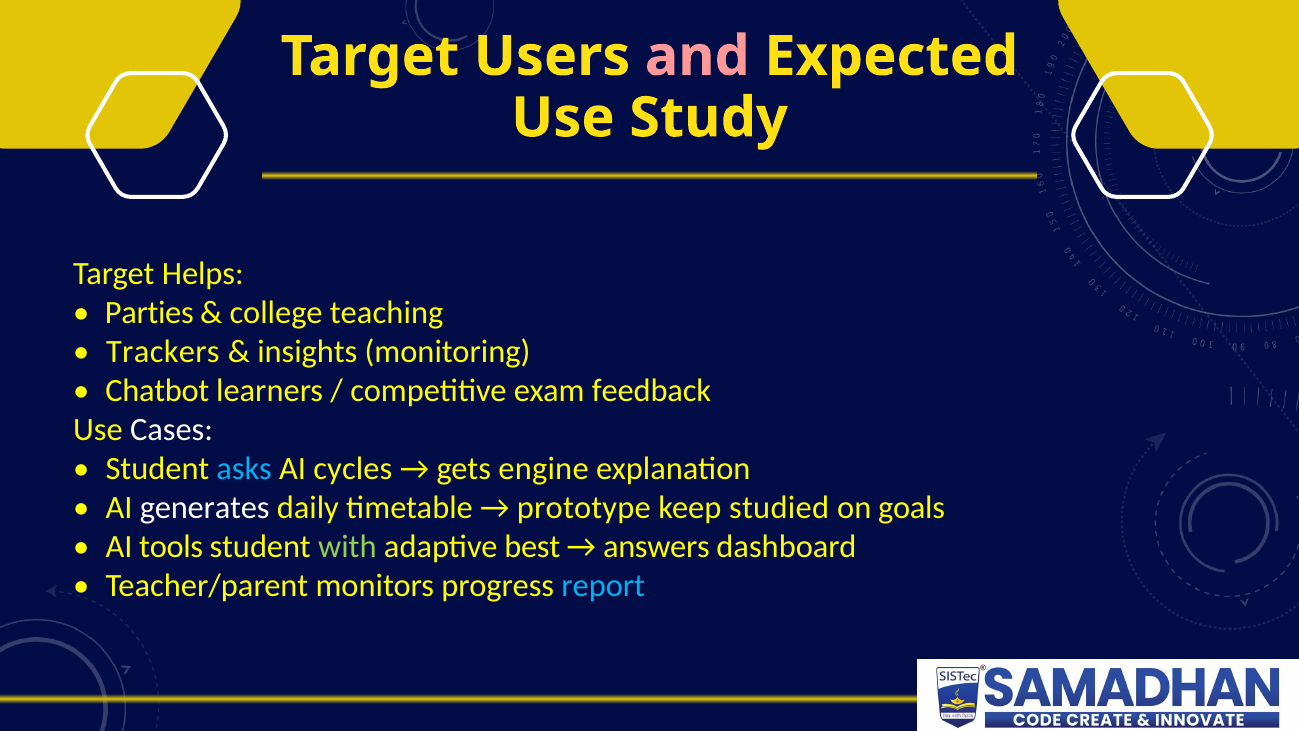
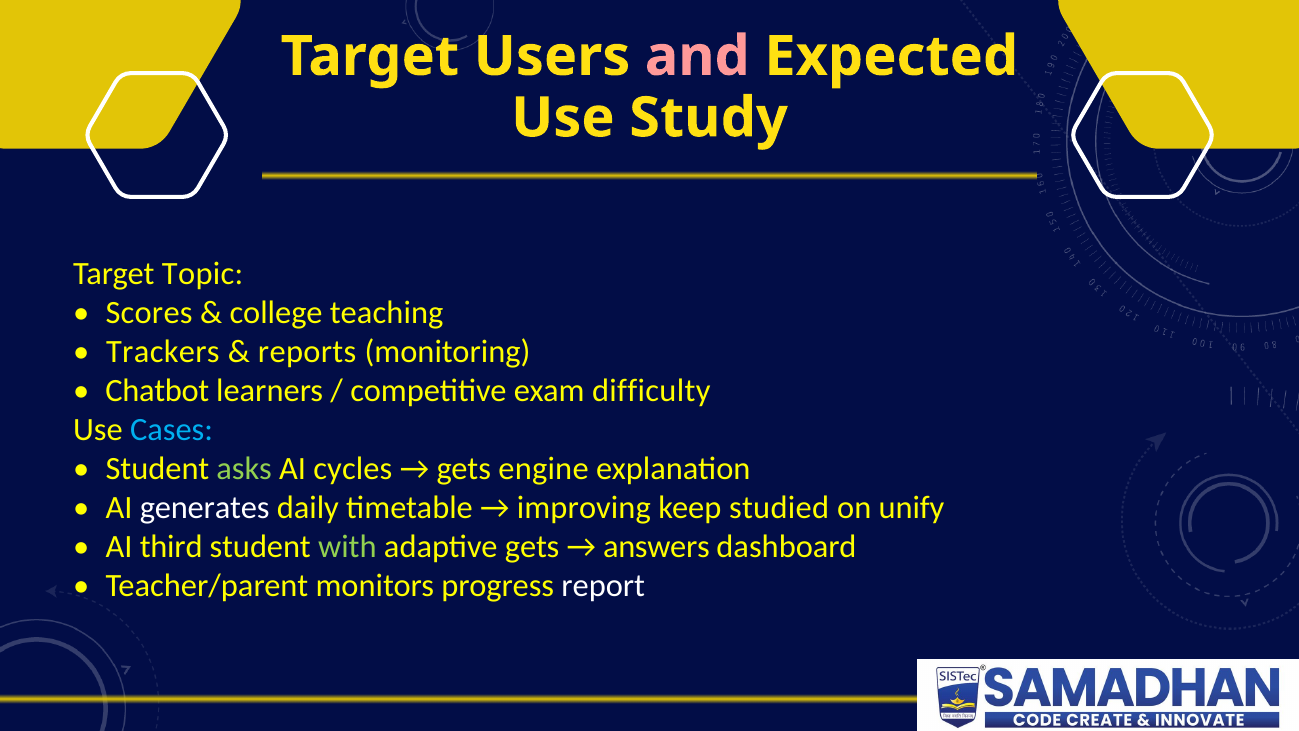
Helps: Helps -> Topic (203, 273)
Parties: Parties -> Scores (149, 312)
insights: insights -> reports (307, 351)
feedback: feedback -> difficulty (651, 390)
Cases colour: white -> light blue (172, 429)
asks colour: light blue -> light green (244, 468)
prototype: prototype -> improving (584, 507)
goals: goals -> unify (911, 507)
tools: tools -> third (171, 546)
adaptive best: best -> gets (532, 546)
report colour: light blue -> white (603, 585)
